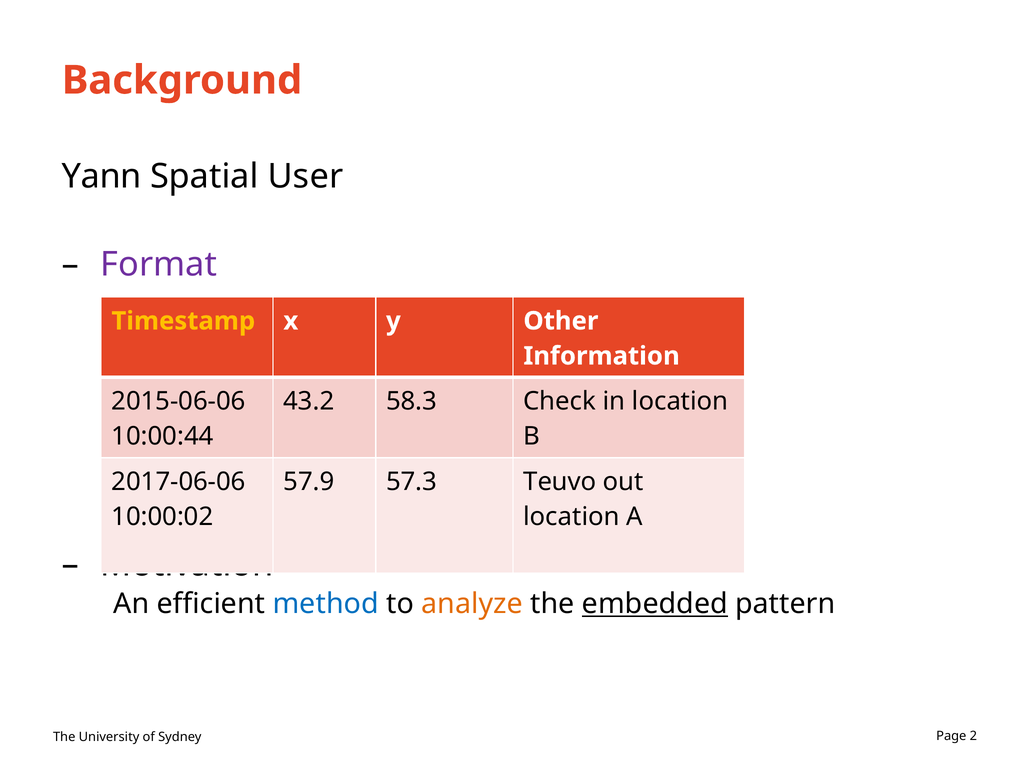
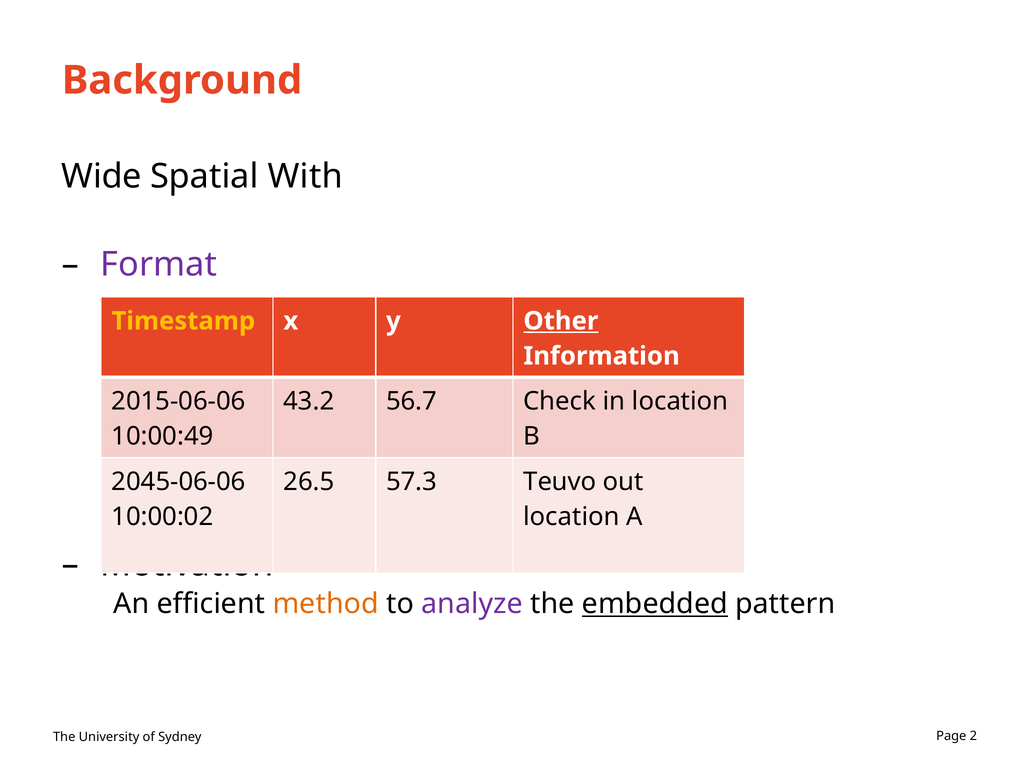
Yann: Yann -> Wide (102, 177)
User: User -> With (305, 177)
Other underline: none -> present (561, 321)
58.3: 58.3 -> 56.7 (412, 402)
10:00:44: 10:00:44 -> 10:00:49 (162, 437)
2017-06-06: 2017-06-06 -> 2045-06-06 (179, 482)
57.9: 57.9 -> 26.5 (309, 482)
method colour: blue -> orange (326, 604)
analyze colour: orange -> purple (472, 604)
